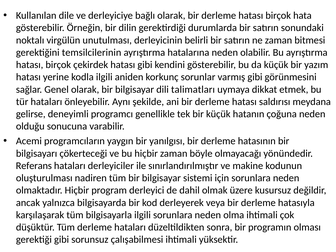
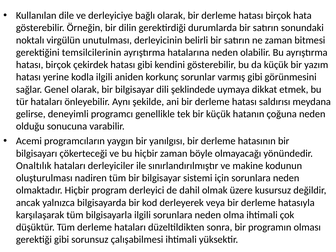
talimatları: talimatları -> şeklindede (193, 89)
Referans: Referans -> Onaltılık (34, 166)
